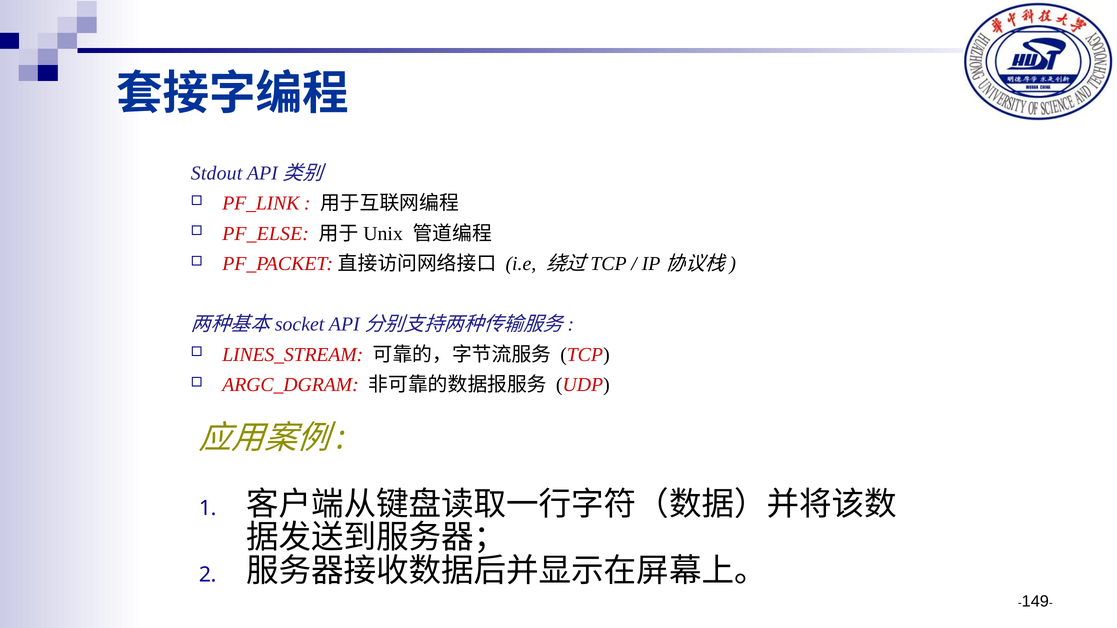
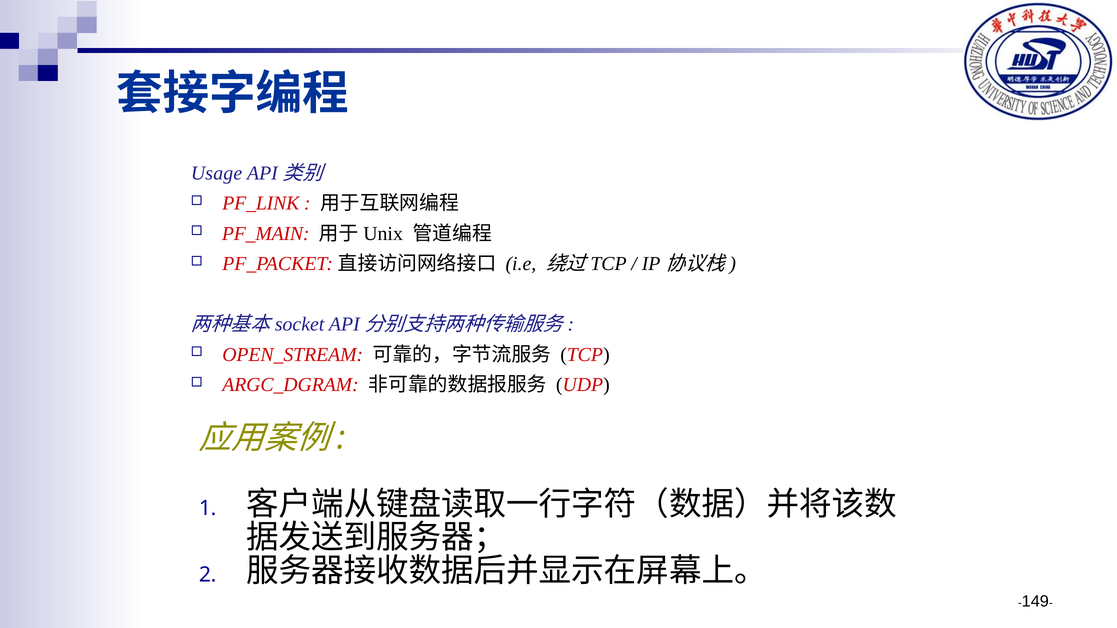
Stdout: Stdout -> Usage (217, 173)
PF_ELSE: PF_ELSE -> PF_MAIN (266, 234)
LINES_STREAM: LINES_STREAM -> OPEN_STREAM (293, 355)
